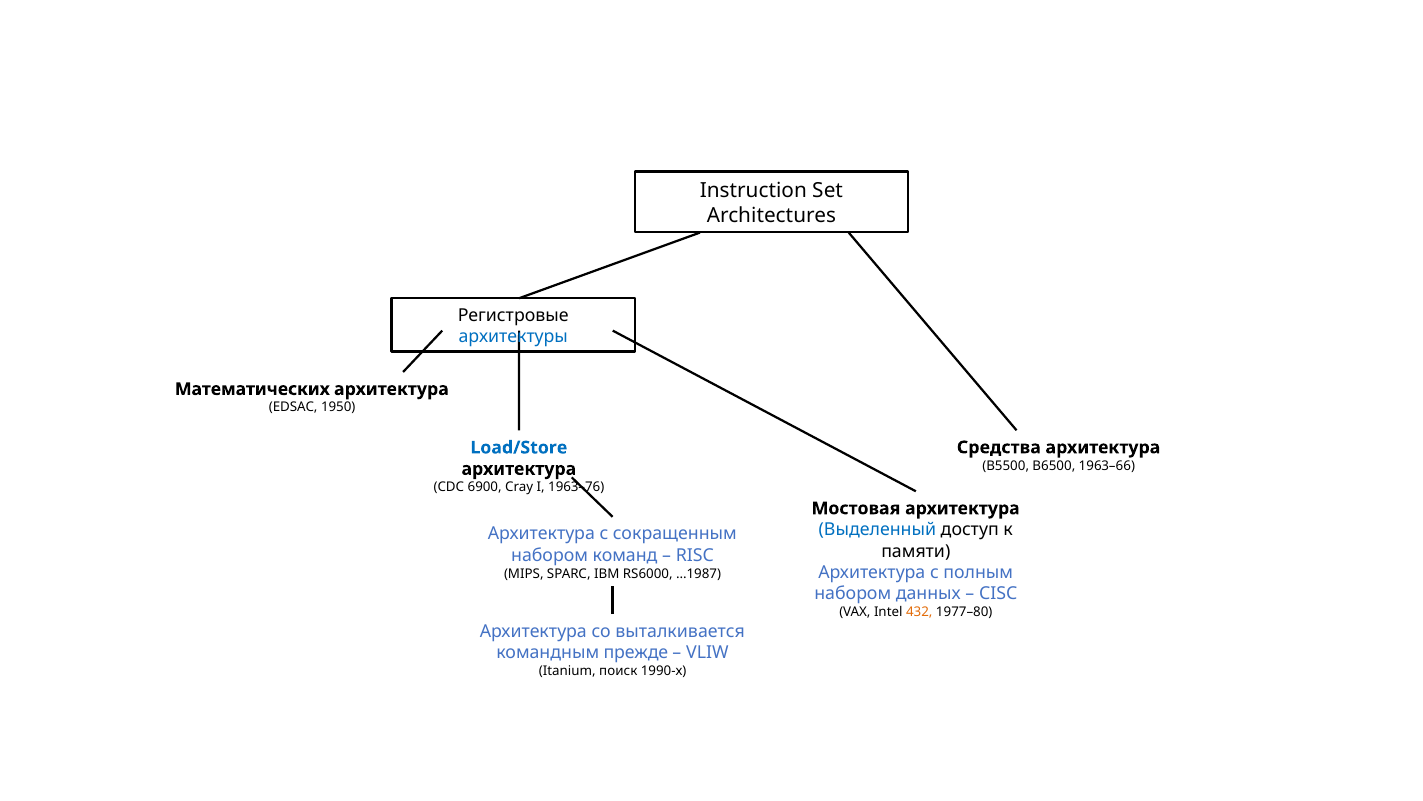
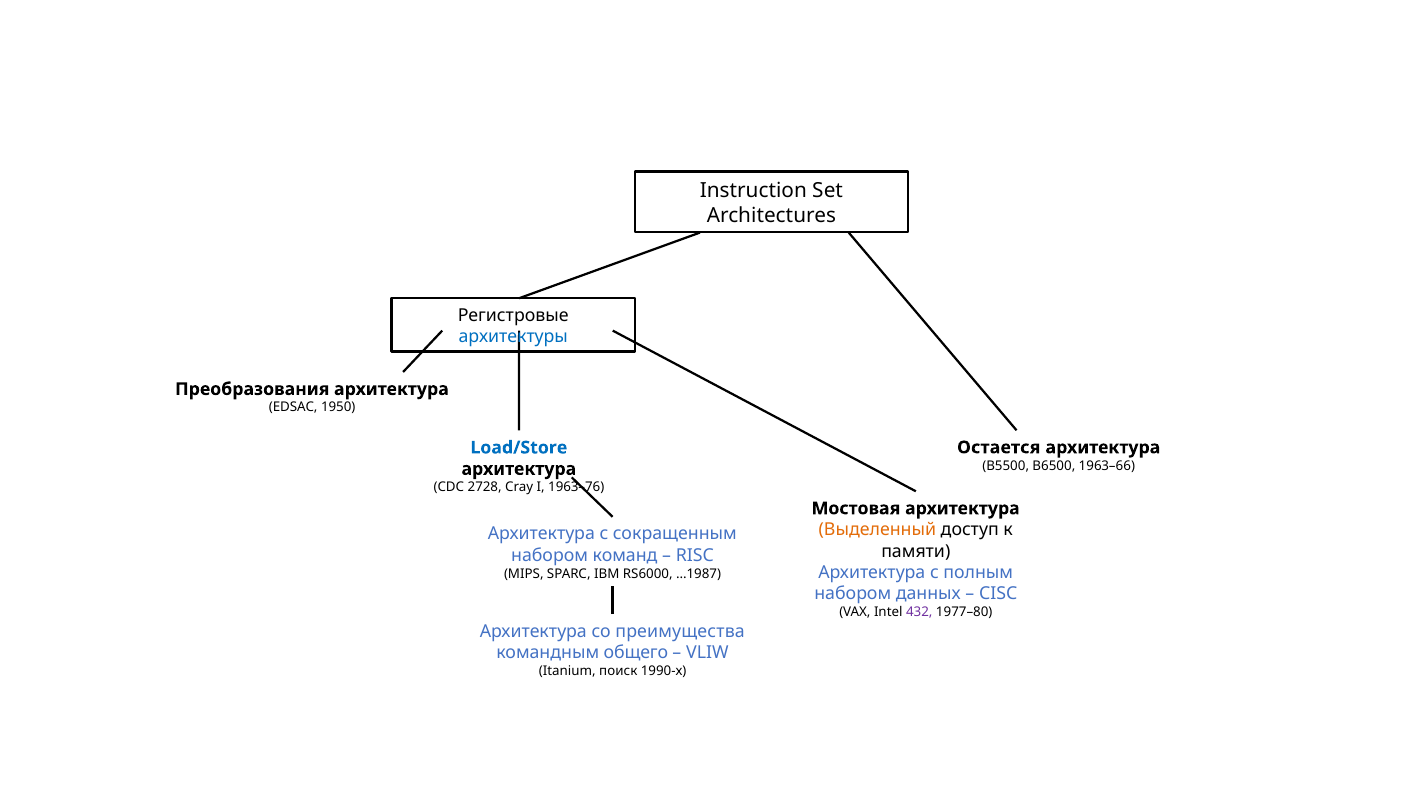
Математических: Математических -> Преобразования (252, 389)
Средства: Средства -> Остается (999, 447)
6900: 6900 -> 2728 (485, 487)
Выделенный colour: blue -> orange (877, 529)
432 colour: orange -> purple (919, 612)
выталкивается: выталкивается -> преимущества (680, 631)
прежде: прежде -> общего (636, 652)
